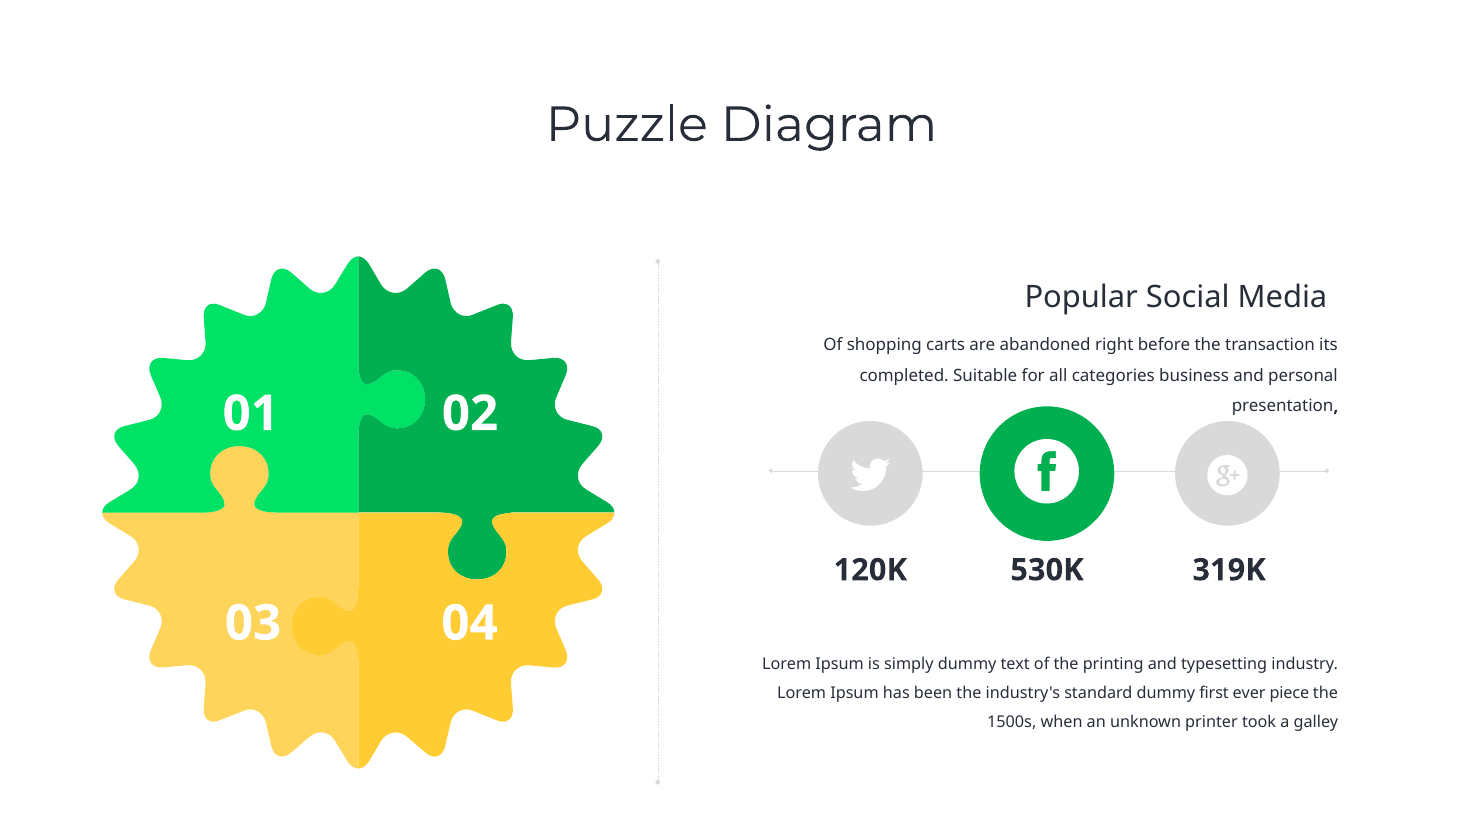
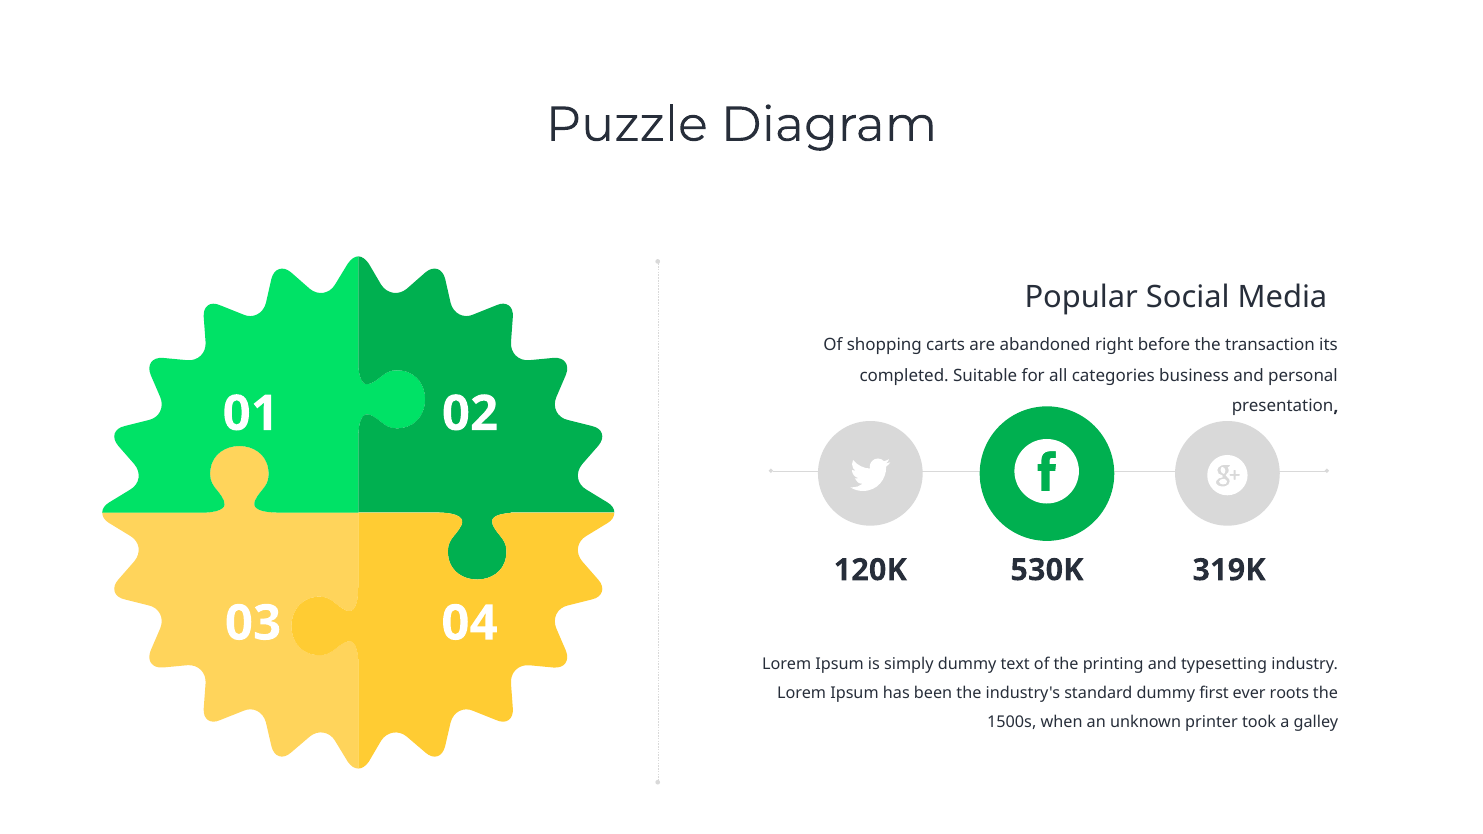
piece: piece -> roots (1289, 693)
